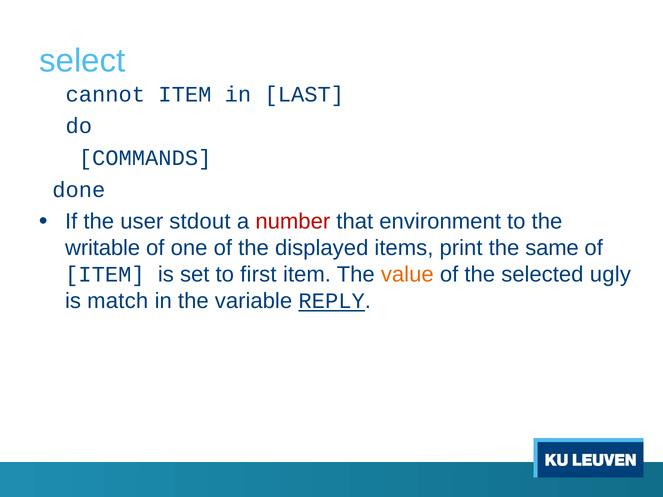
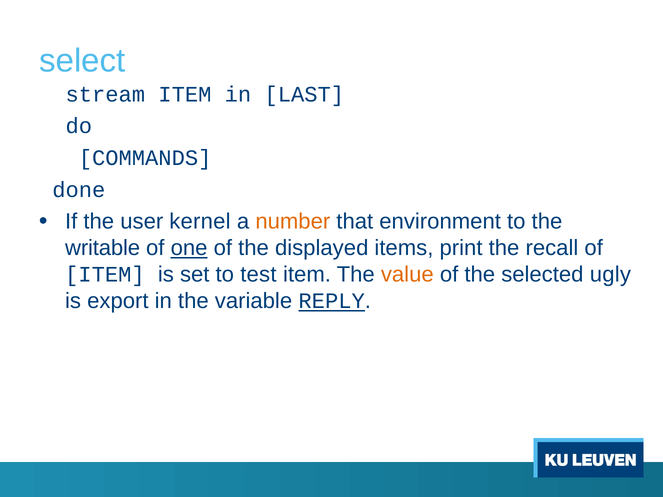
cannot: cannot -> stream (105, 94)
stdout: stdout -> kernel (200, 222)
number colour: red -> orange (293, 222)
one underline: none -> present (189, 248)
same: same -> recall (552, 248)
first: first -> test (258, 275)
match: match -> export (118, 301)
